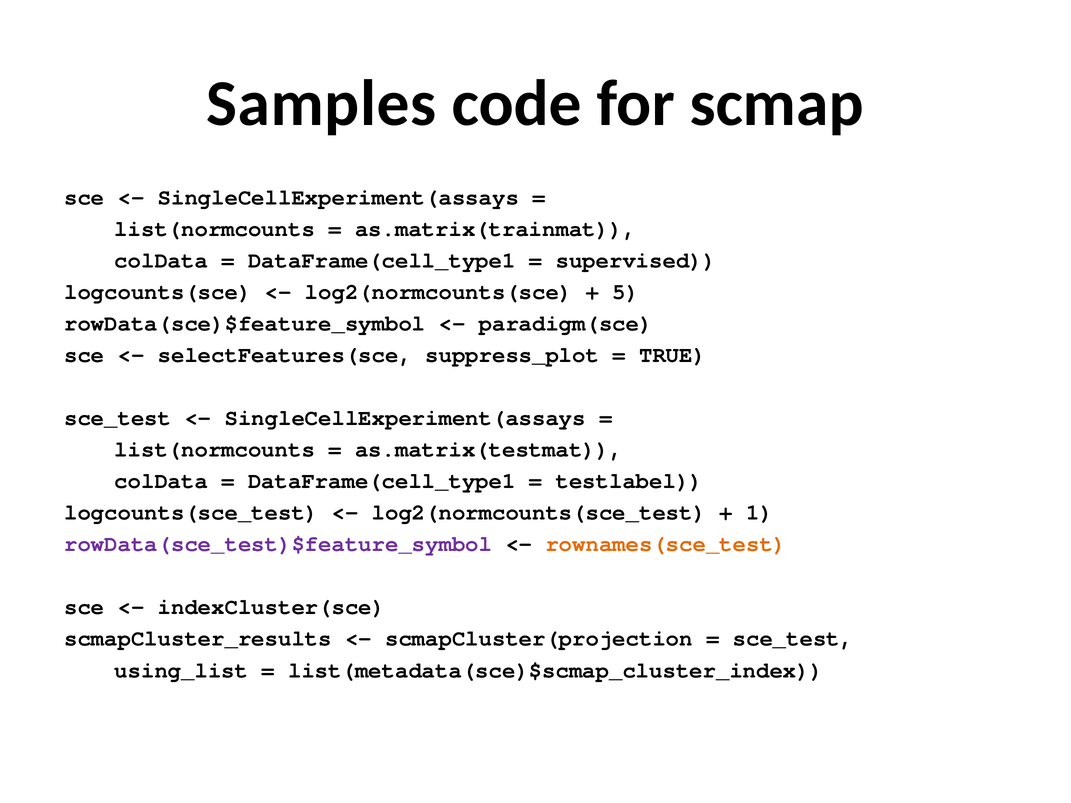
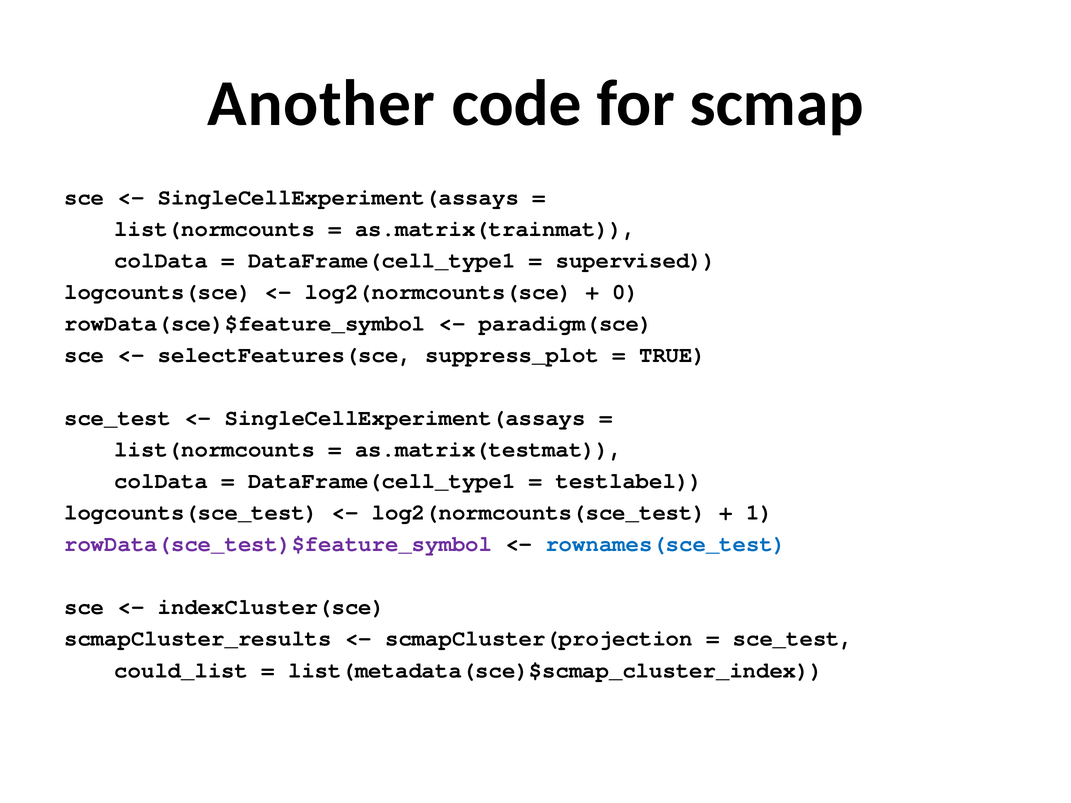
Samples: Samples -> Another (321, 104)
5: 5 -> 0 (626, 292)
rownames(sce_test colour: orange -> blue (666, 544)
using_list: using_list -> could_list (181, 670)
